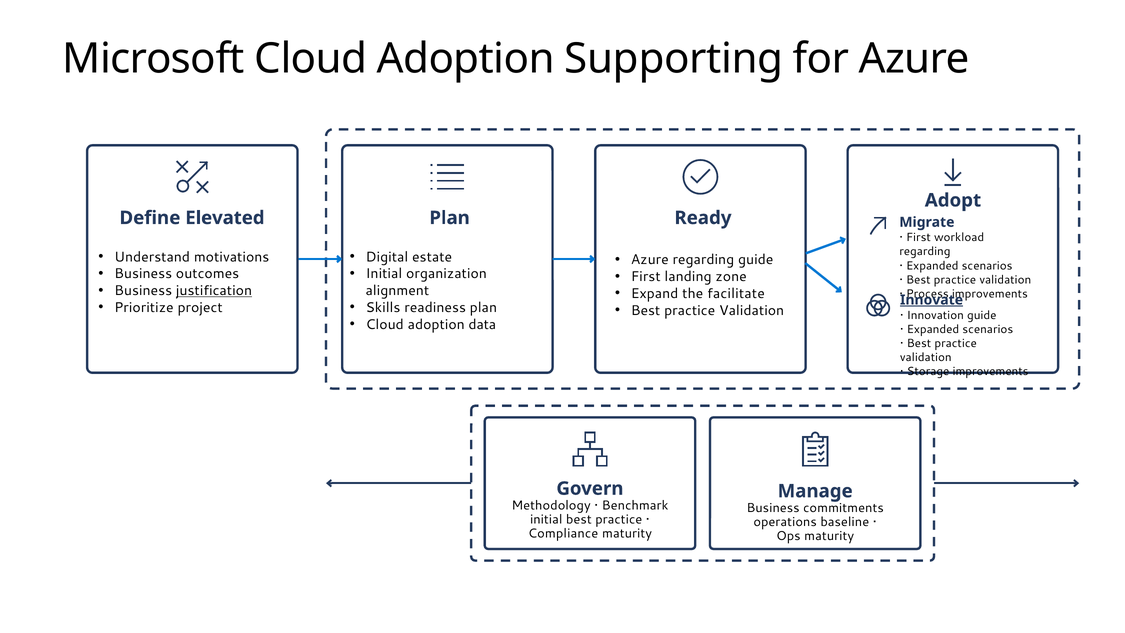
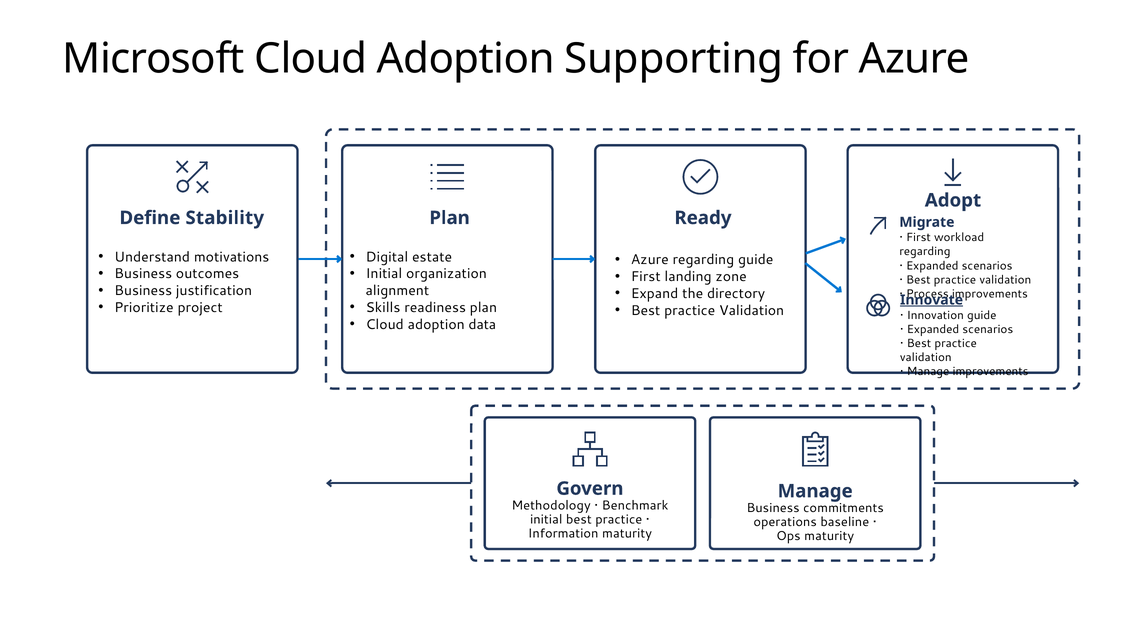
Elevated: Elevated -> Stability (225, 218)
justification underline: present -> none (214, 291)
facilitate: facilitate -> directory (736, 293)
Storage: Storage -> Manage (928, 371)
Compliance: Compliance -> Information (563, 533)
